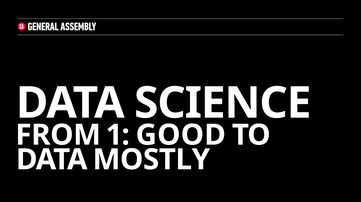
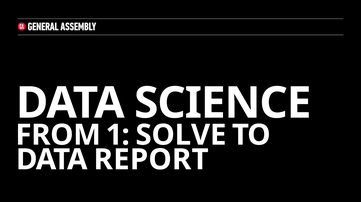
GOOD: GOOD -> SOLVE (181, 135)
MOSTLY: MOSTLY -> REPORT (151, 160)
